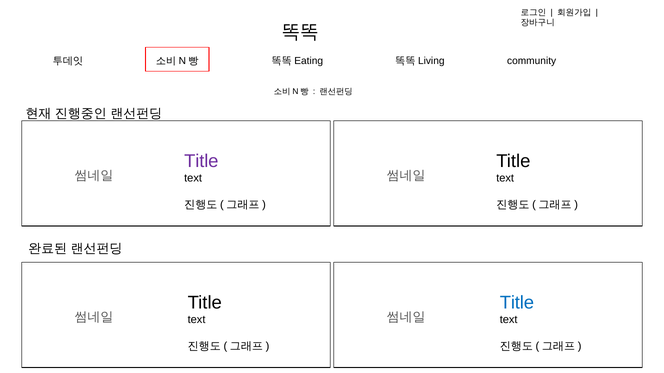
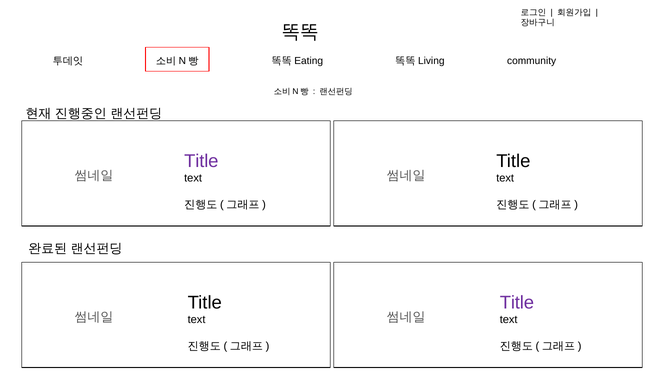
Title colour: blue -> purple (517, 303)
